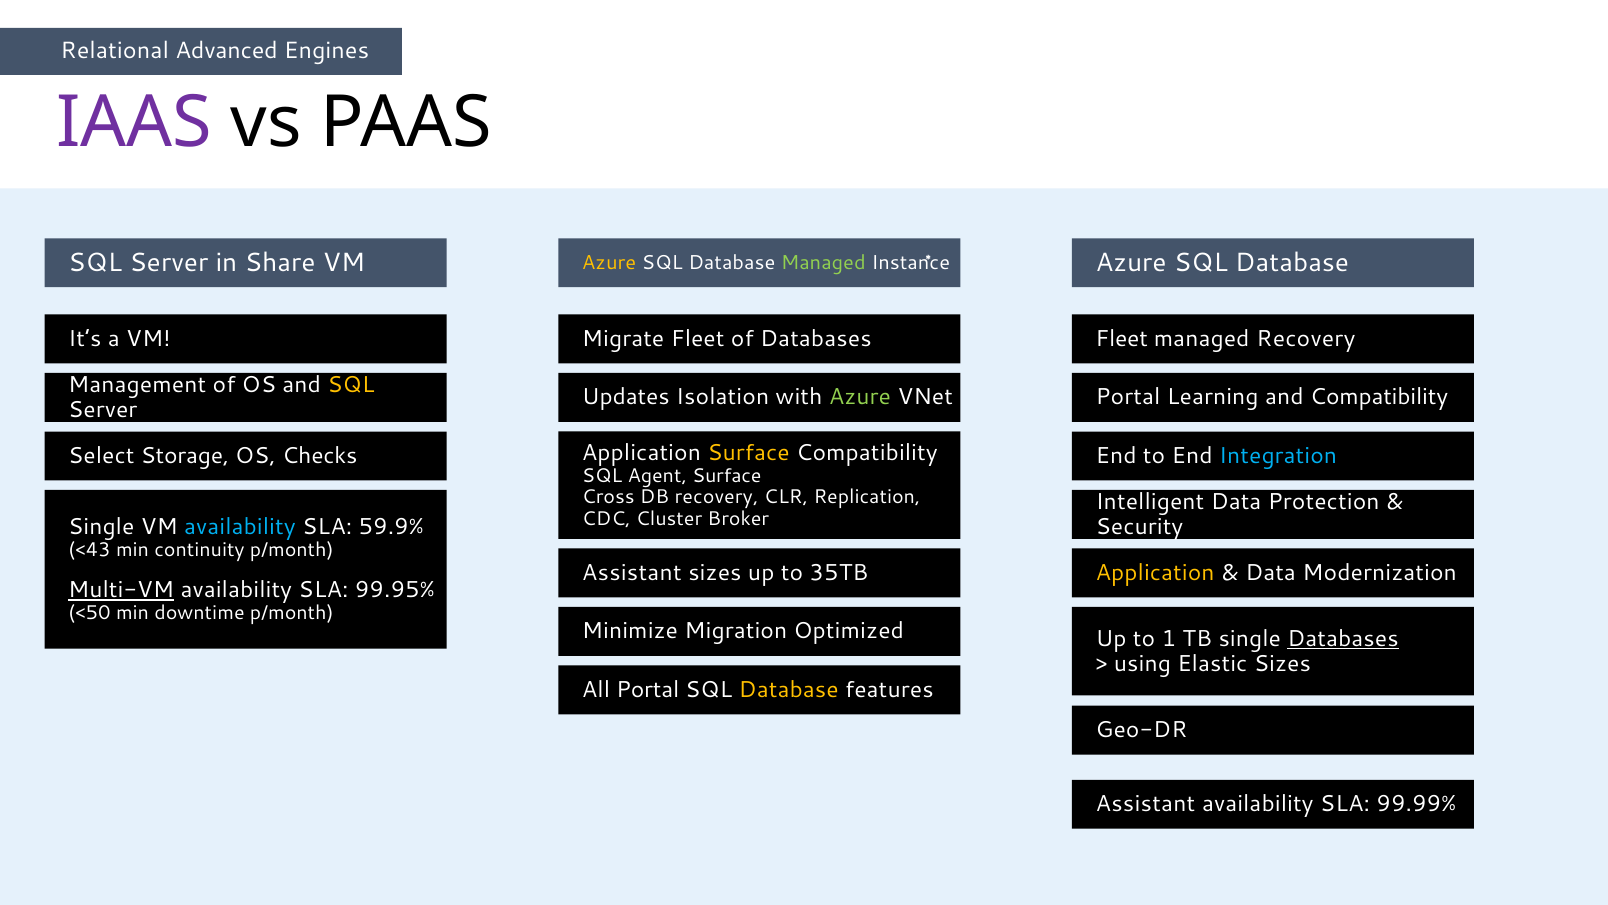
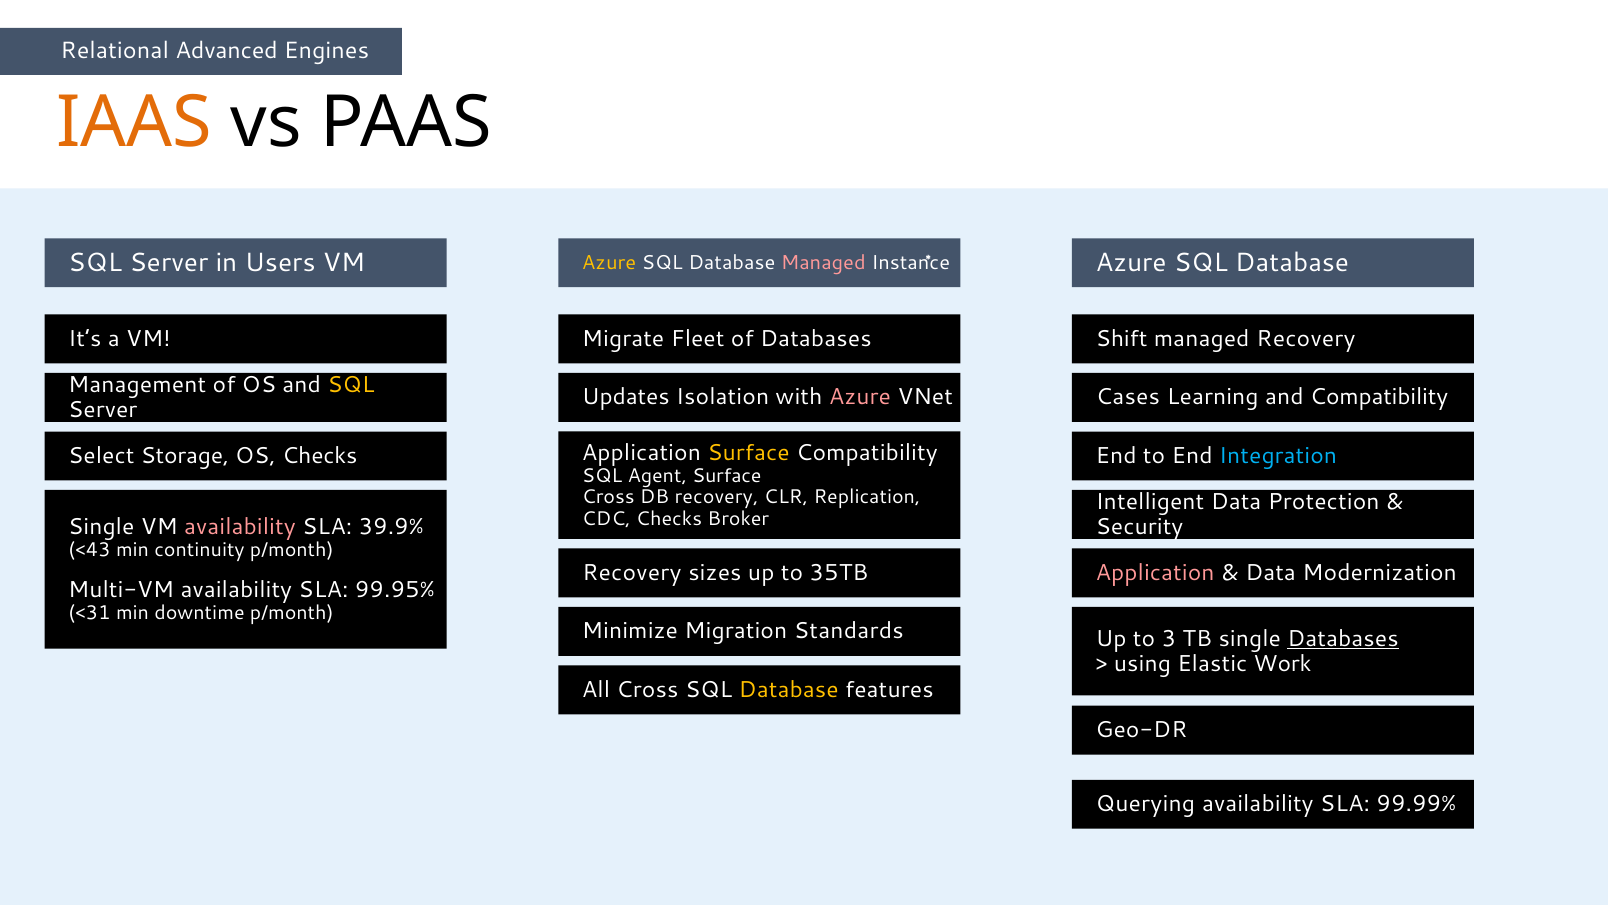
IAAS colour: purple -> orange (134, 122)
Share: Share -> Users (280, 263)
Managed colour: light green -> pink (823, 263)
Databases Fleet: Fleet -> Shift (1122, 339)
Azure colour: light green -> pink (860, 397)
VNet Portal: Portal -> Cases (1128, 397)
CDC Cluster: Cluster -> Checks (669, 518)
availability colour: light blue -> pink (240, 527)
59.9%: 59.9% -> 39.9% (391, 527)
Assistant: Assistant -> Recovery (632, 572)
Application colour: yellow -> pink (1155, 572)
Multi-VM underline: present -> none (121, 590)
<50: <50 -> <31 (89, 613)
Optimized: Optimized -> Standards (849, 631)
1: 1 -> 3 (1169, 638)
Elastic Sizes: Sizes -> Work (1283, 663)
All Portal: Portal -> Cross (648, 689)
Assistant: Assistant -> Querying (1146, 804)
